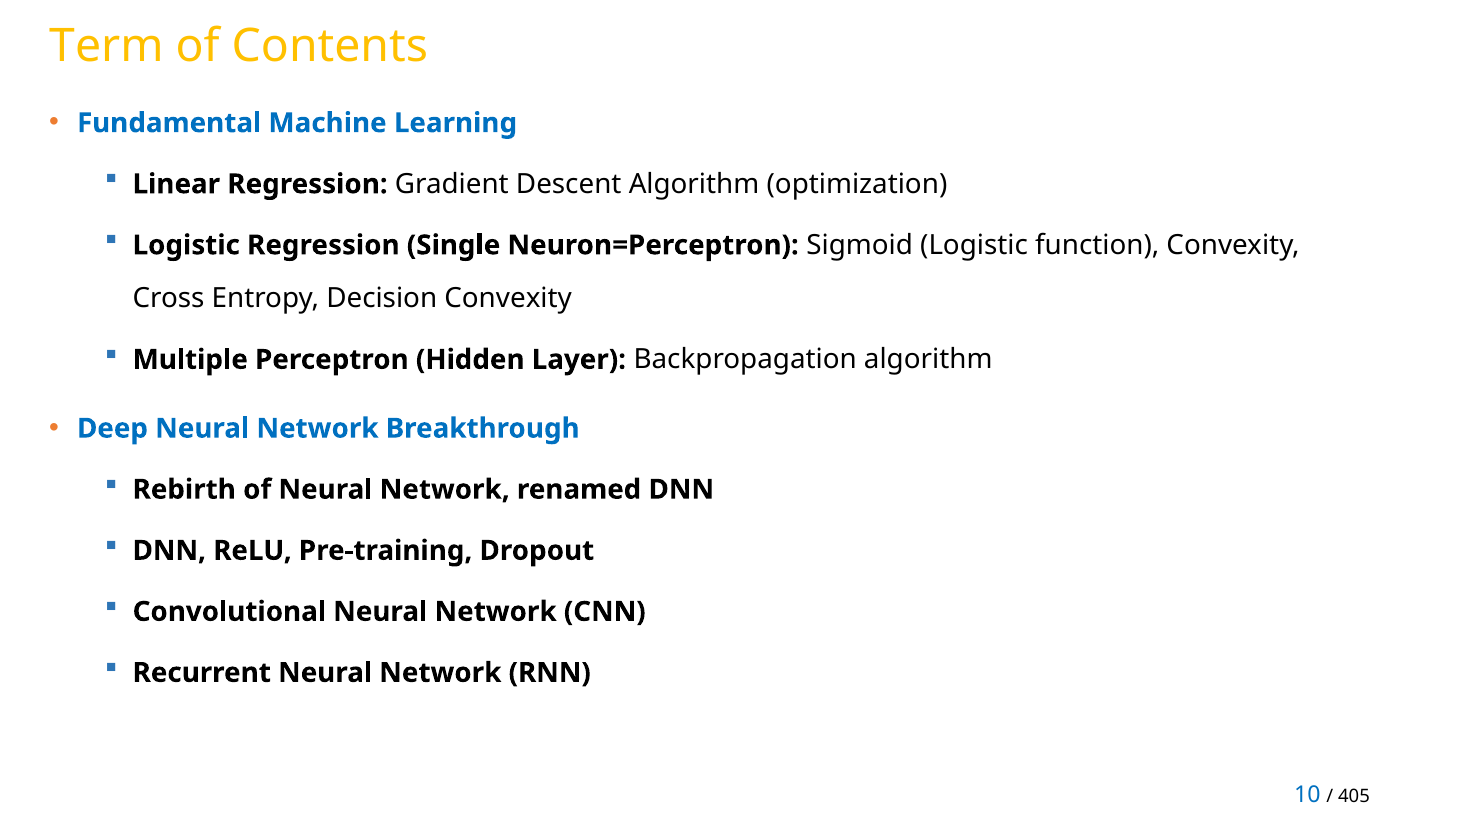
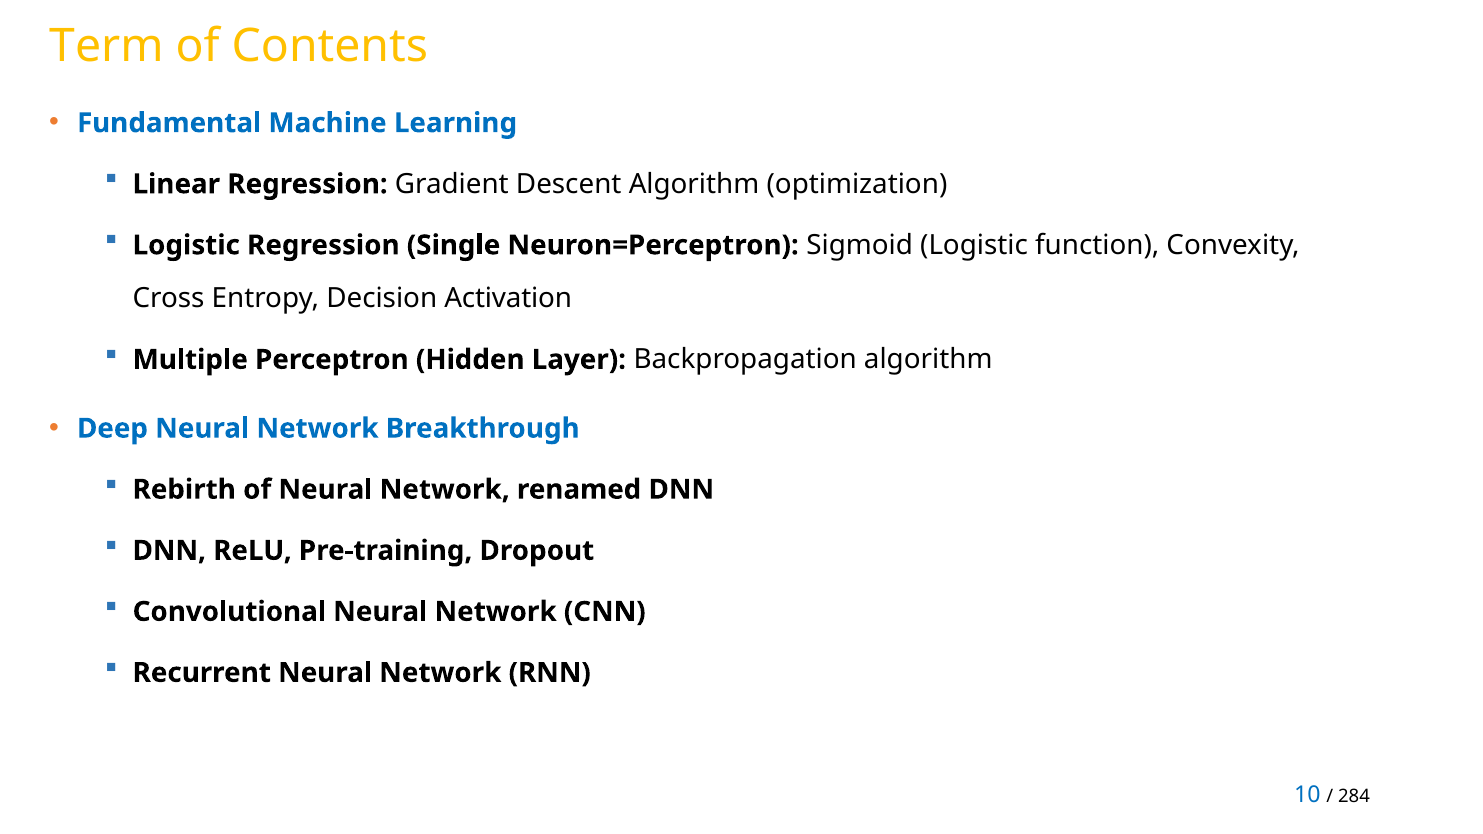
Decision Convexity: Convexity -> Activation (508, 299)
405: 405 -> 284 (1354, 797)
